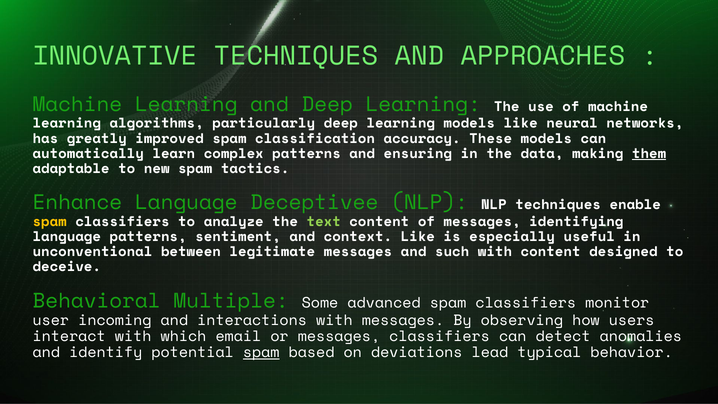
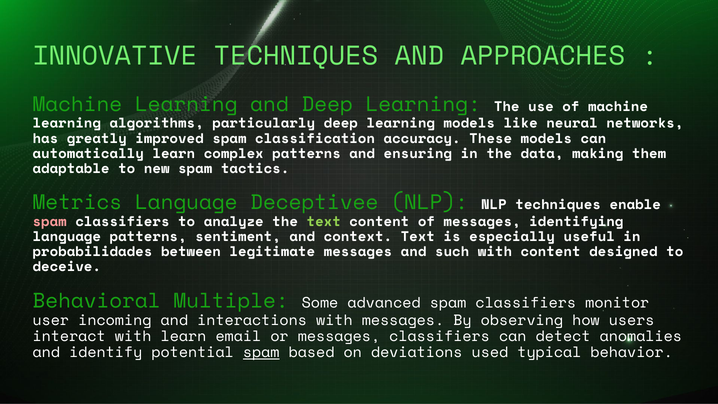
them underline: present -> none (649, 153)
Enhance: Enhance -> Metrics (77, 202)
spam colour: yellow -> pink (50, 221)
context Like: Like -> Text (418, 236)
unconventional: unconventional -> probabilidades (92, 252)
with which: which -> learn (183, 336)
lead: lead -> used (490, 352)
